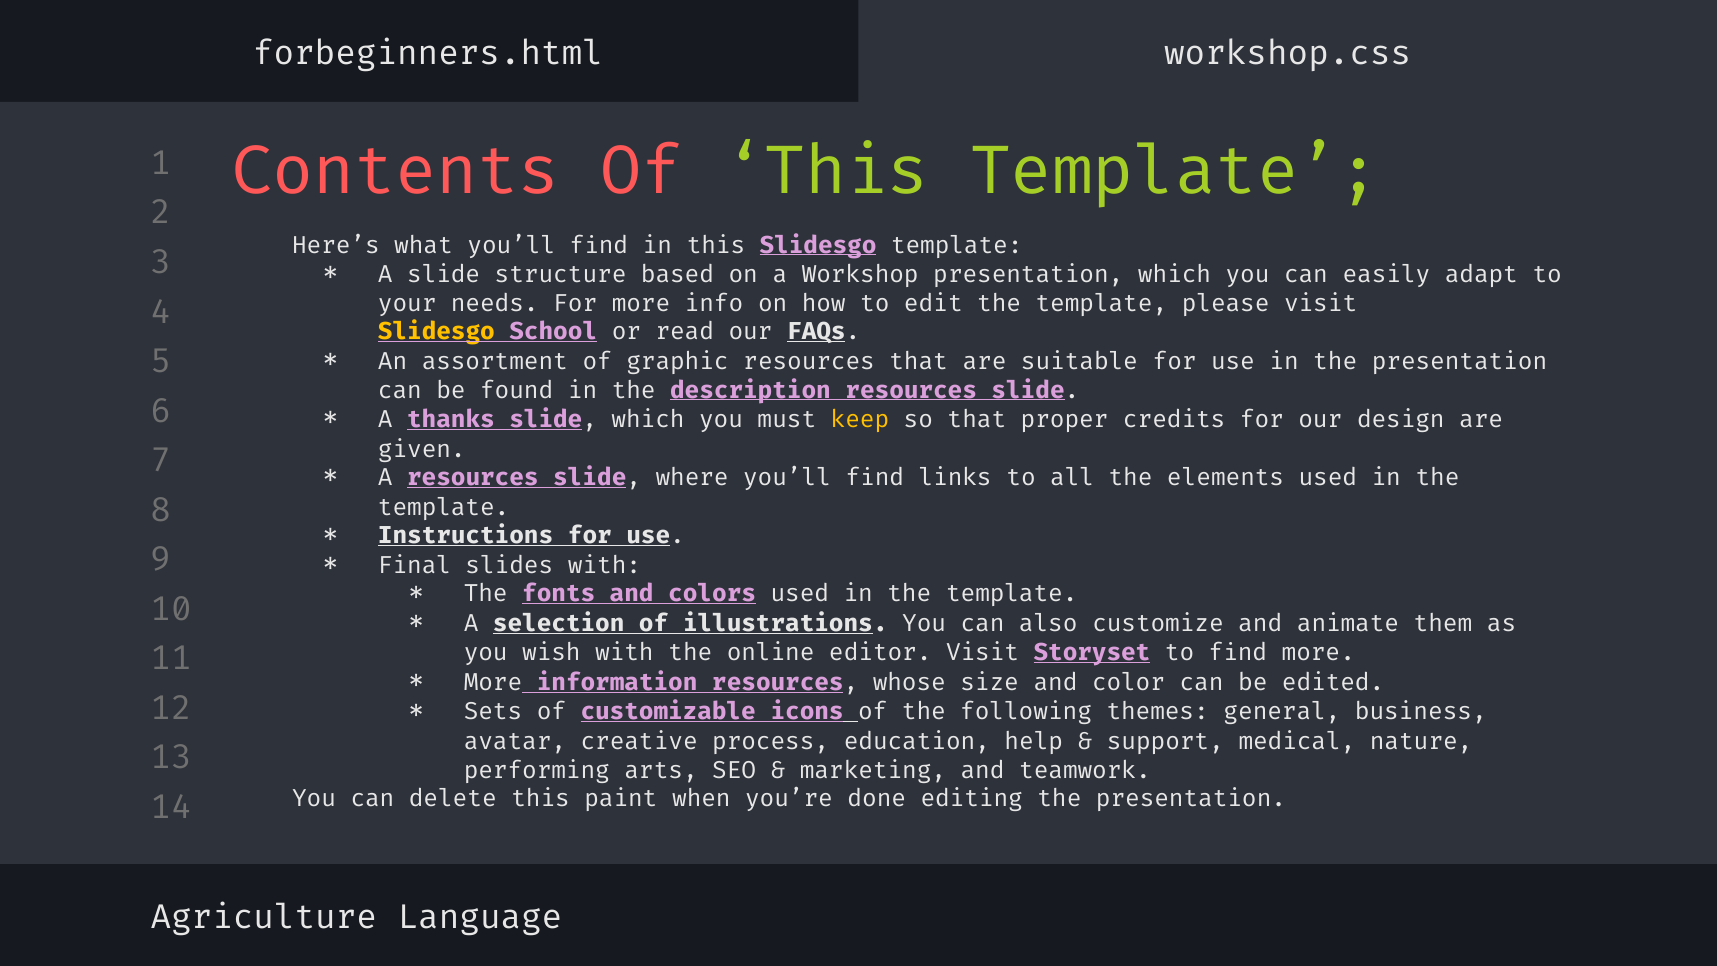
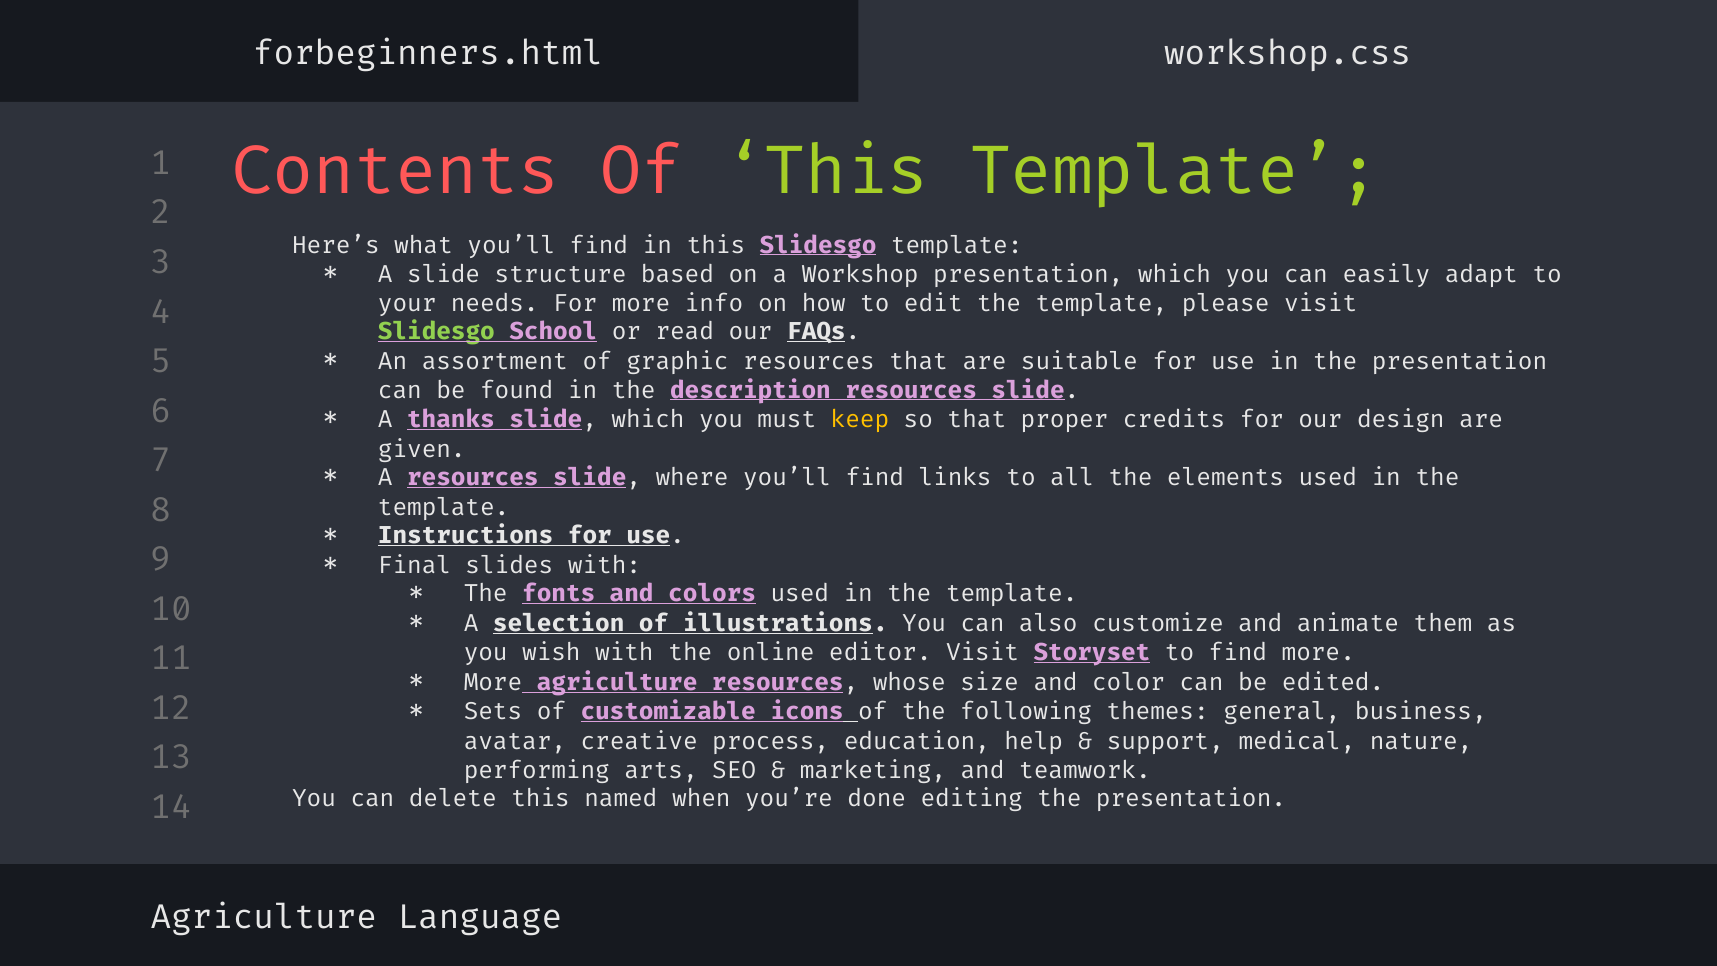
Slidesgo colour: yellow -> light green (436, 332)
More information: information -> agriculture (617, 682)
paint: paint -> named (621, 799)
